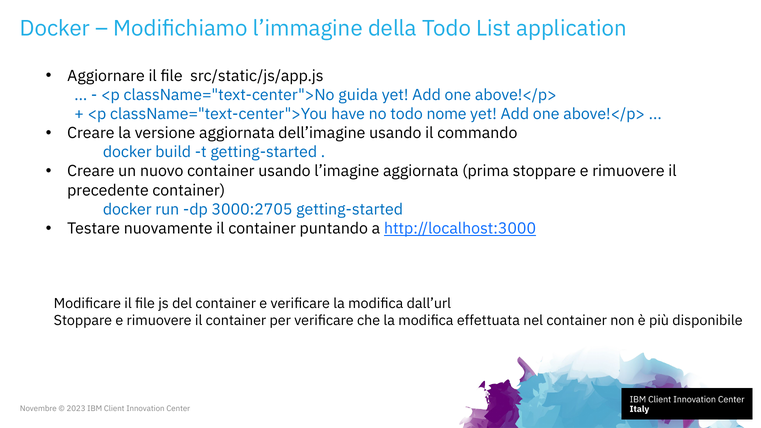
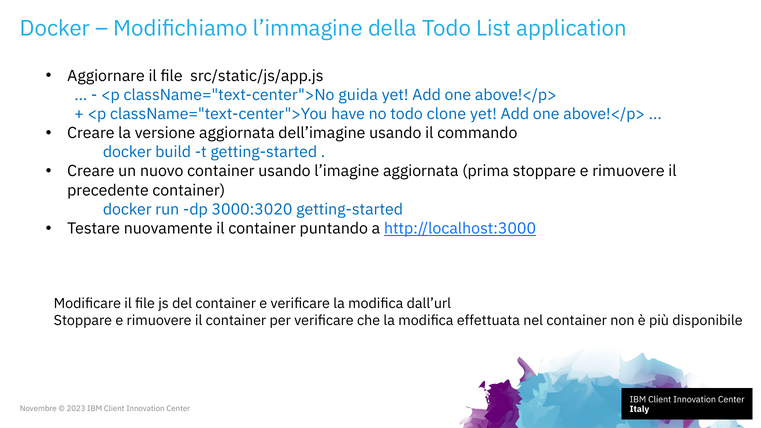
nome: nome -> clone (446, 114)
3000:2705: 3000:2705 -> 3000:3020 (252, 209)
